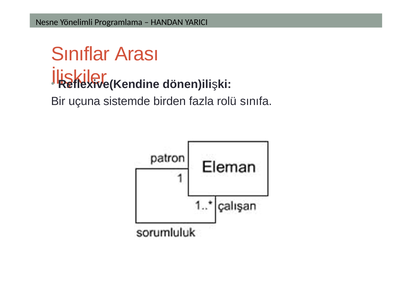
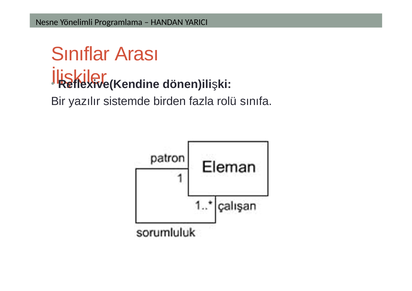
uçuna: uçuna -> yazılır (84, 101)
